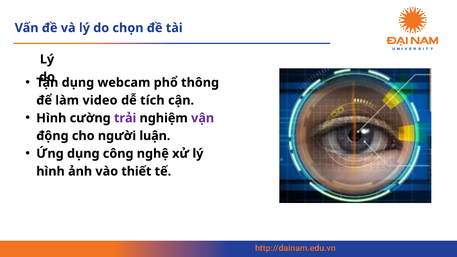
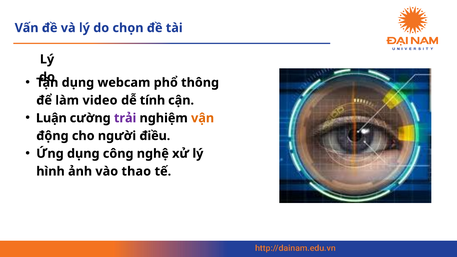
tích: tích -> tính (152, 100)
Hình: Hình -> Luận (51, 118)
vận colour: purple -> orange (203, 118)
luận: luận -> điều (155, 136)
thiết: thiết -> thao (136, 171)
